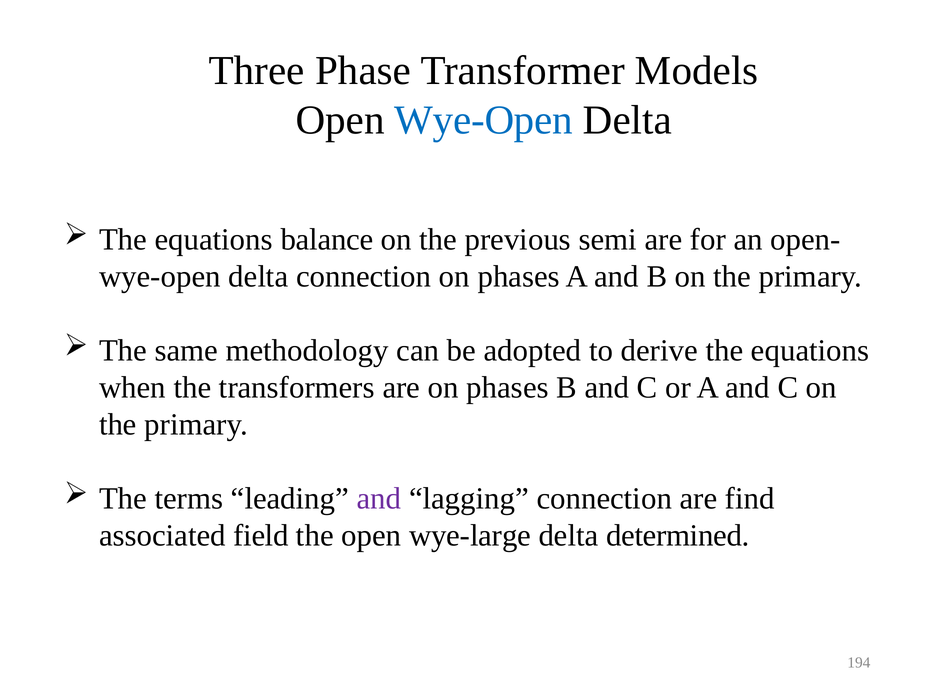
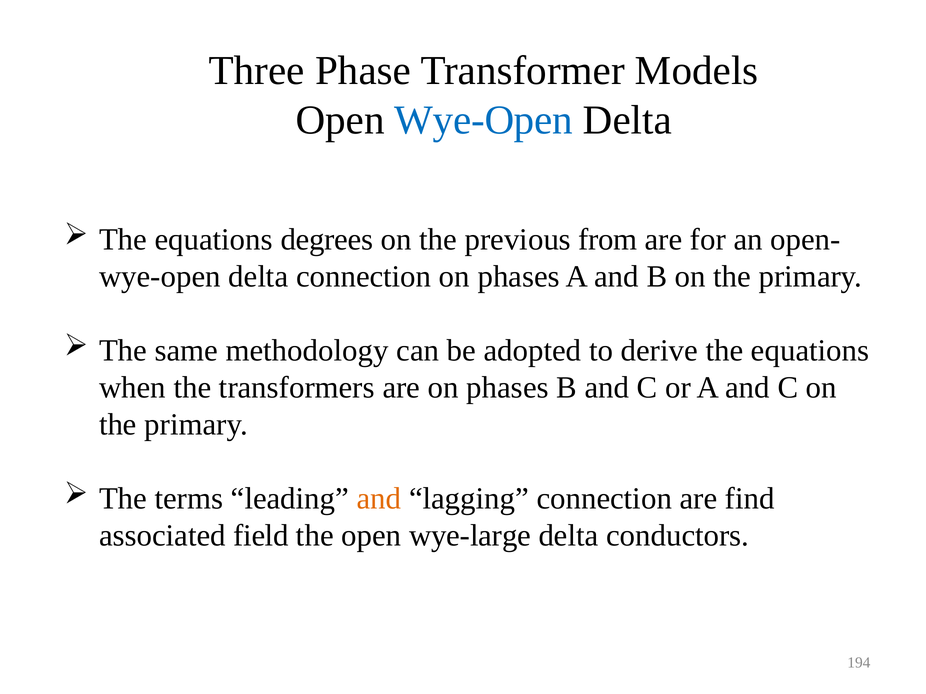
balance: balance -> degrees (327, 240)
semi: semi -> from (608, 240)
and colour: purple -> orange (379, 499)
determined: determined -> conductors (678, 536)
